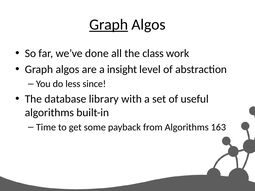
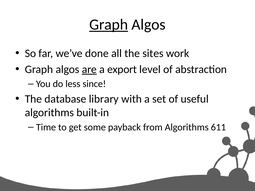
class: class -> sites (153, 54)
are underline: none -> present (89, 69)
insight: insight -> export (122, 69)
163: 163 -> 611 (218, 127)
